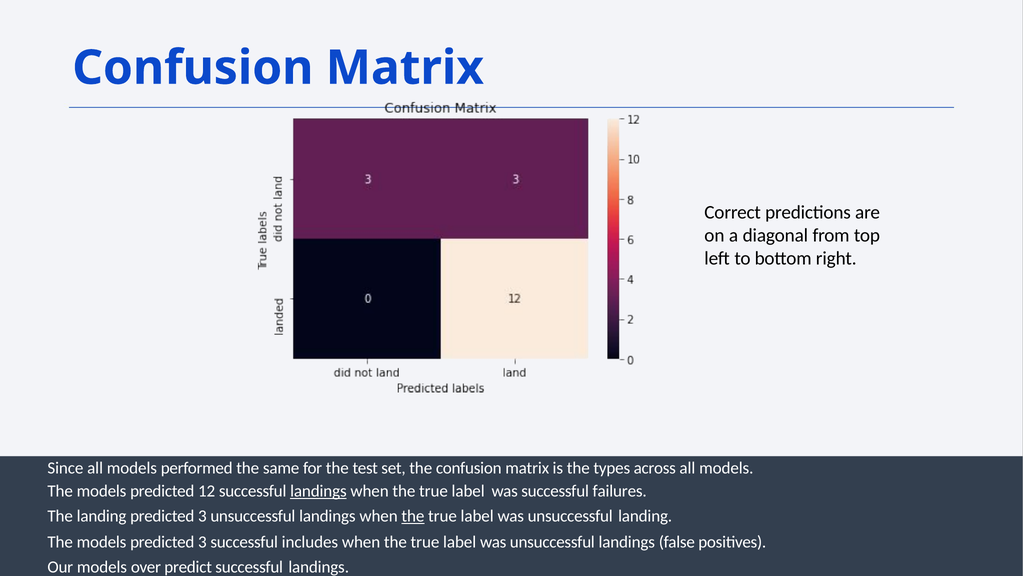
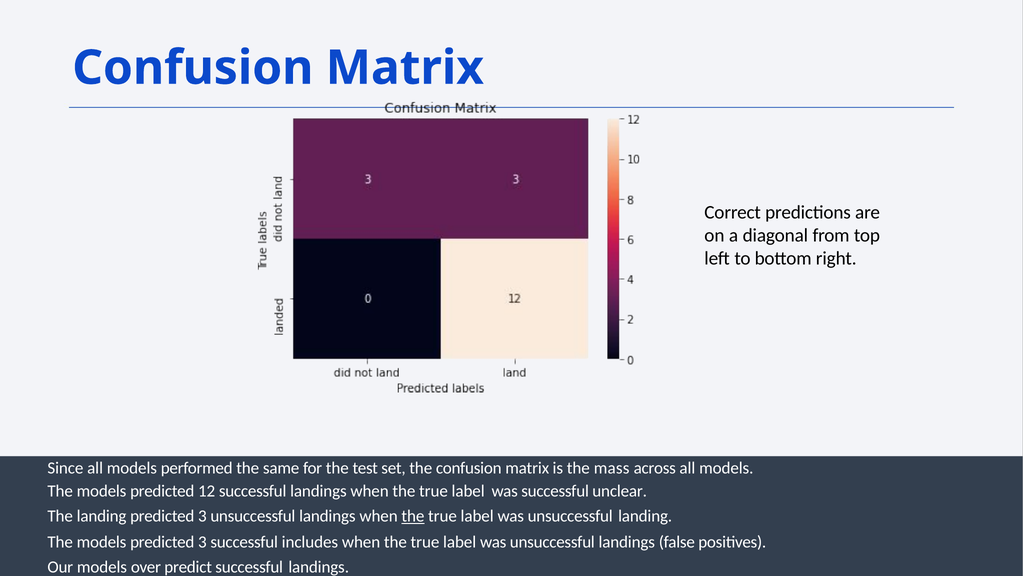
types: types -> mass (612, 468)
landings underline: present -> none (318, 491)
failures: failures -> unclear (620, 491)
